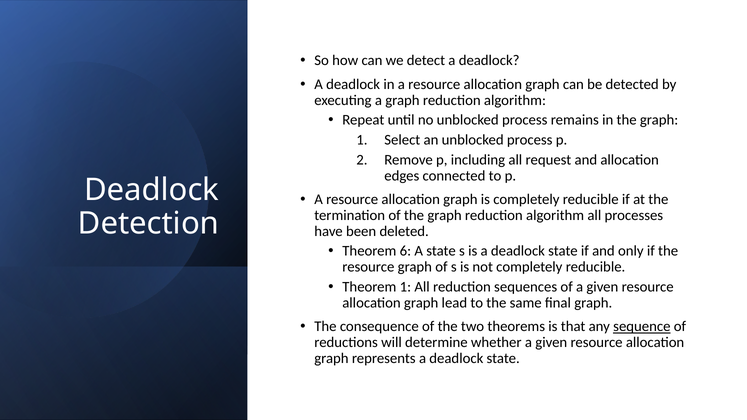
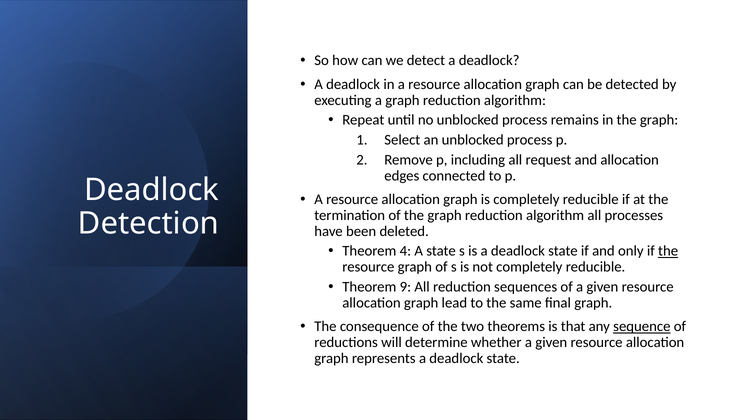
6: 6 -> 4 (405, 251)
the underline: none -> present (668, 251)
Theorem 1: 1 -> 9 (405, 287)
